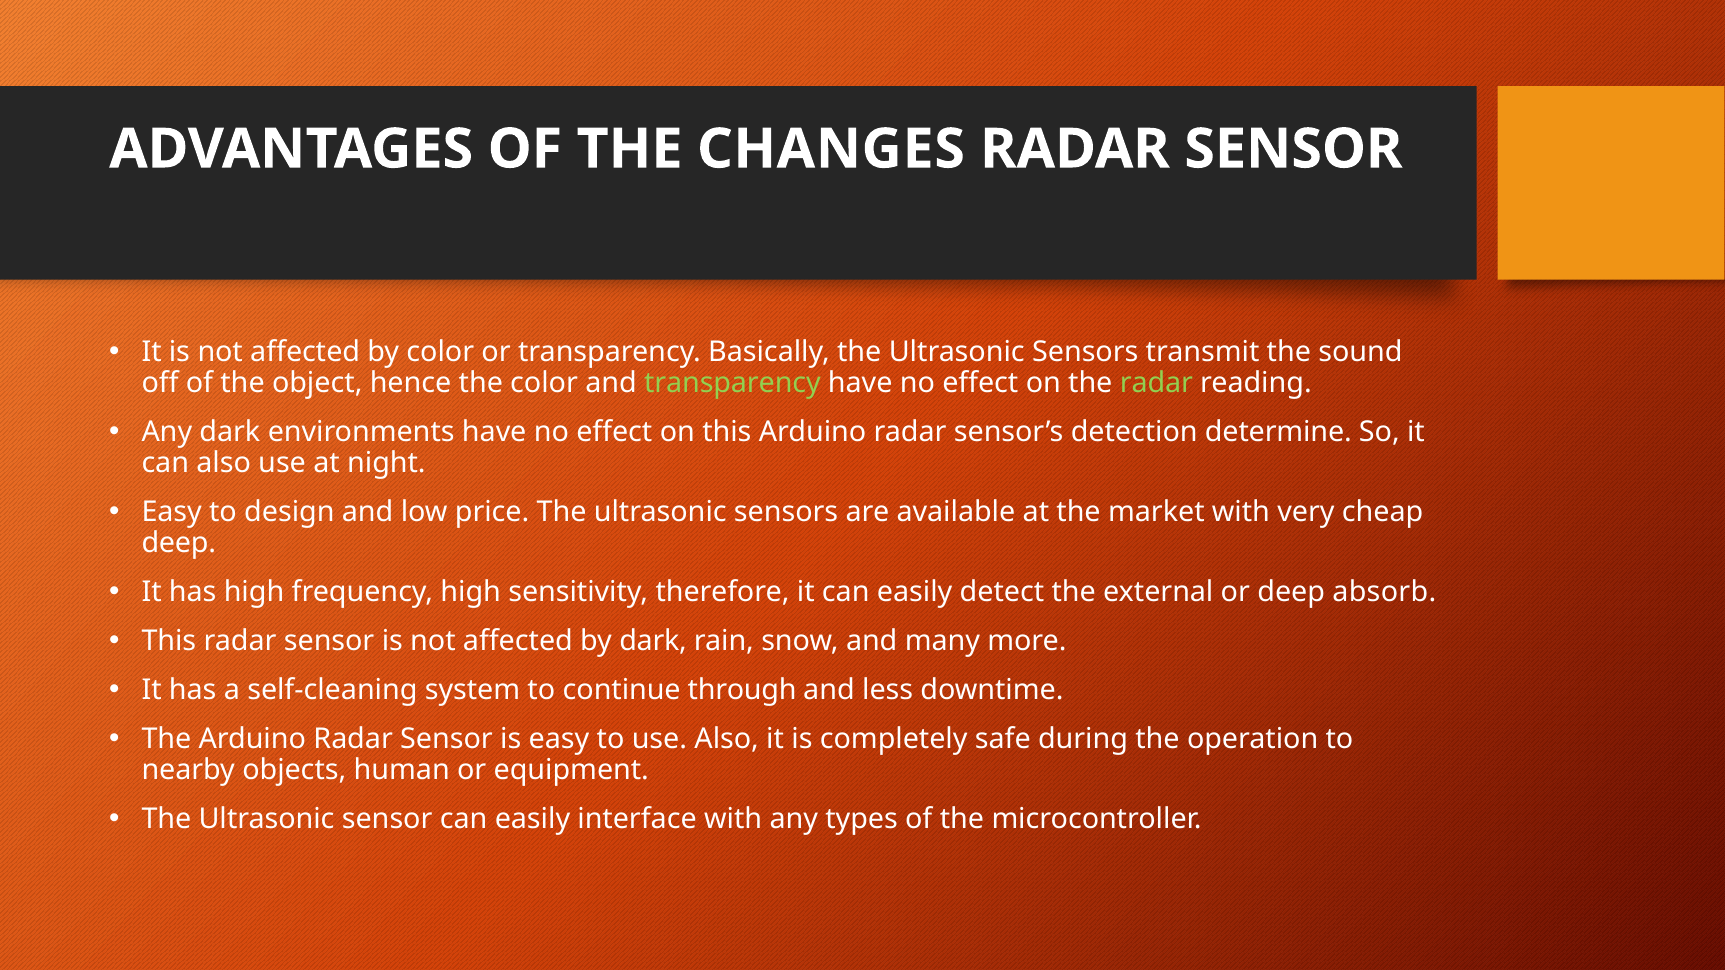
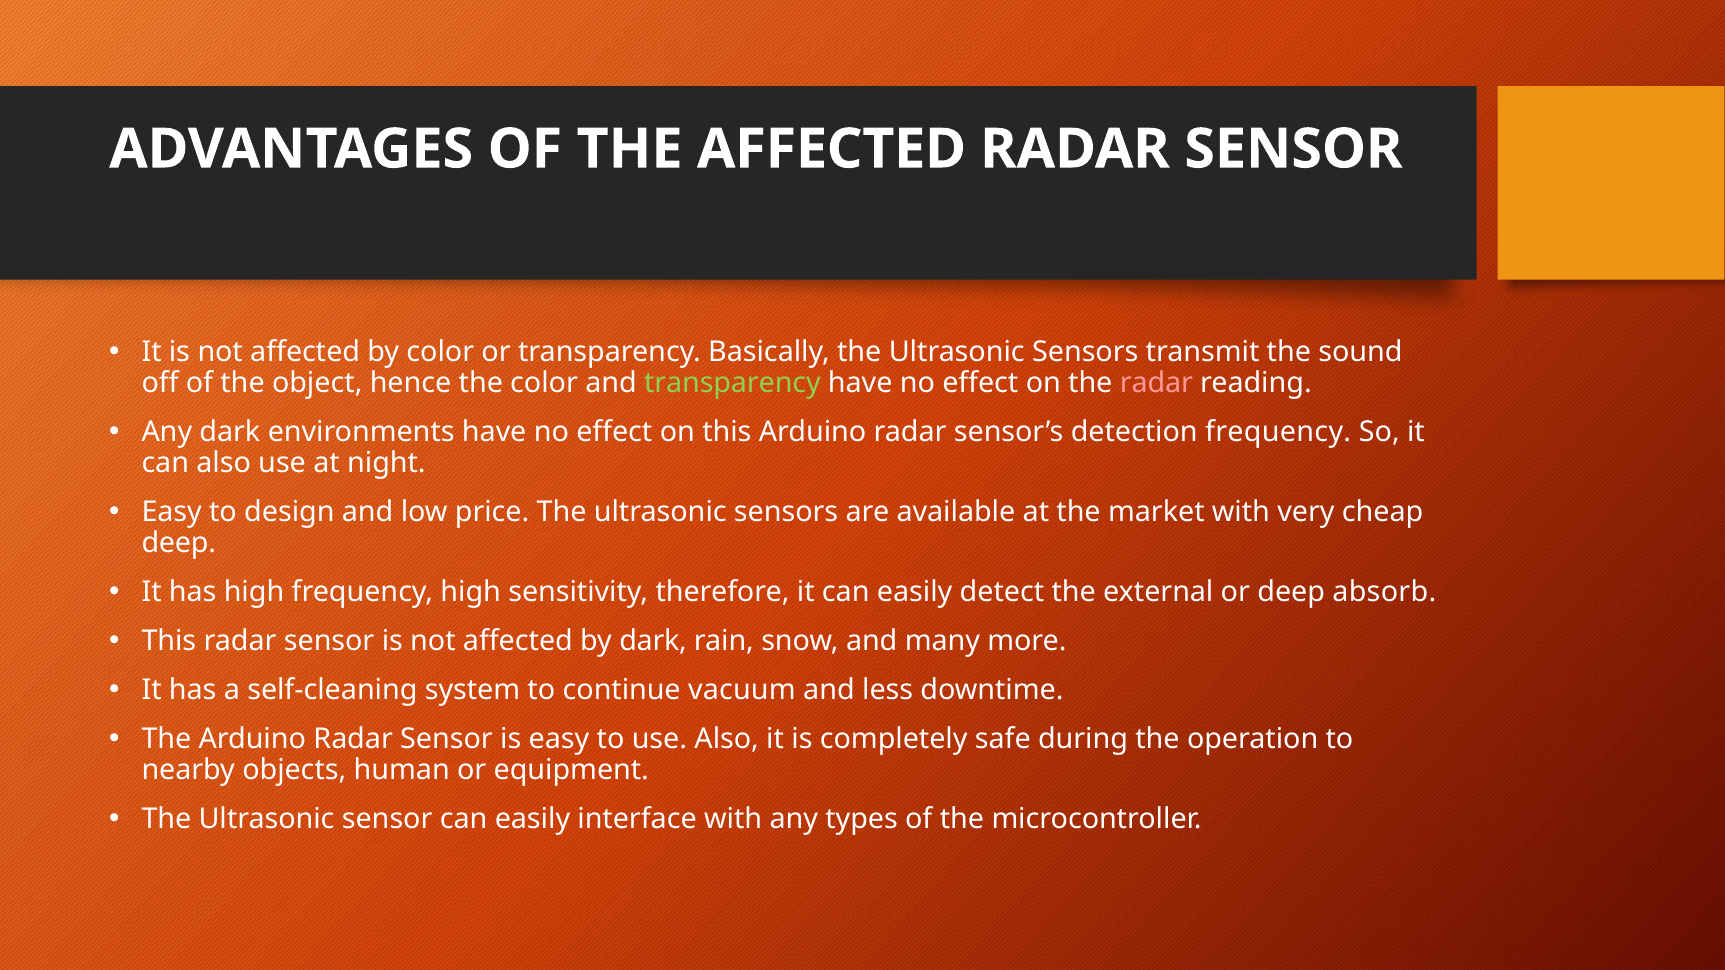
THE CHANGES: CHANGES -> AFFECTED (831, 149)
radar colour: light green -> pink (1156, 383)
detection determine: determine -> frequency (1278, 432)
through: through -> vacuum (742, 690)
